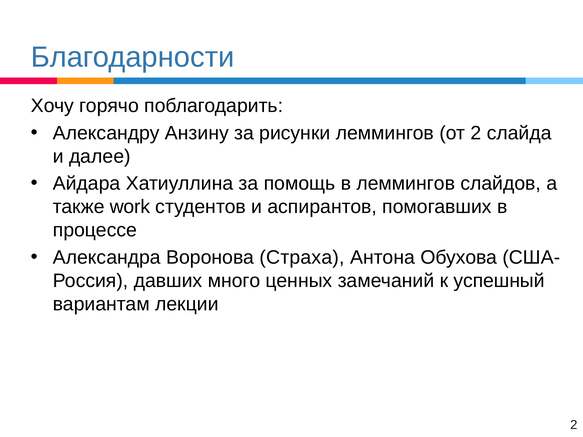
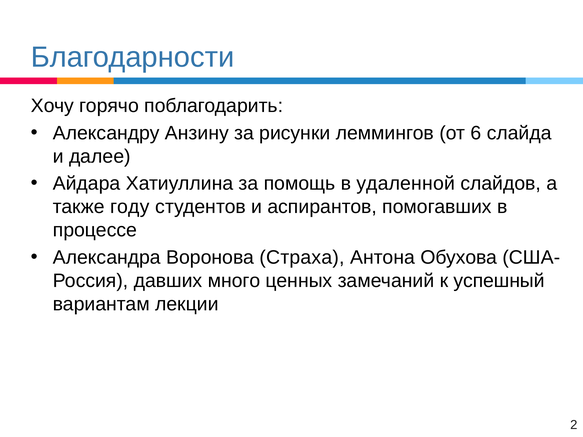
от 2: 2 -> 6 (476, 133)
в леммингов: леммингов -> удаленной (406, 184)
work: work -> году (130, 207)
